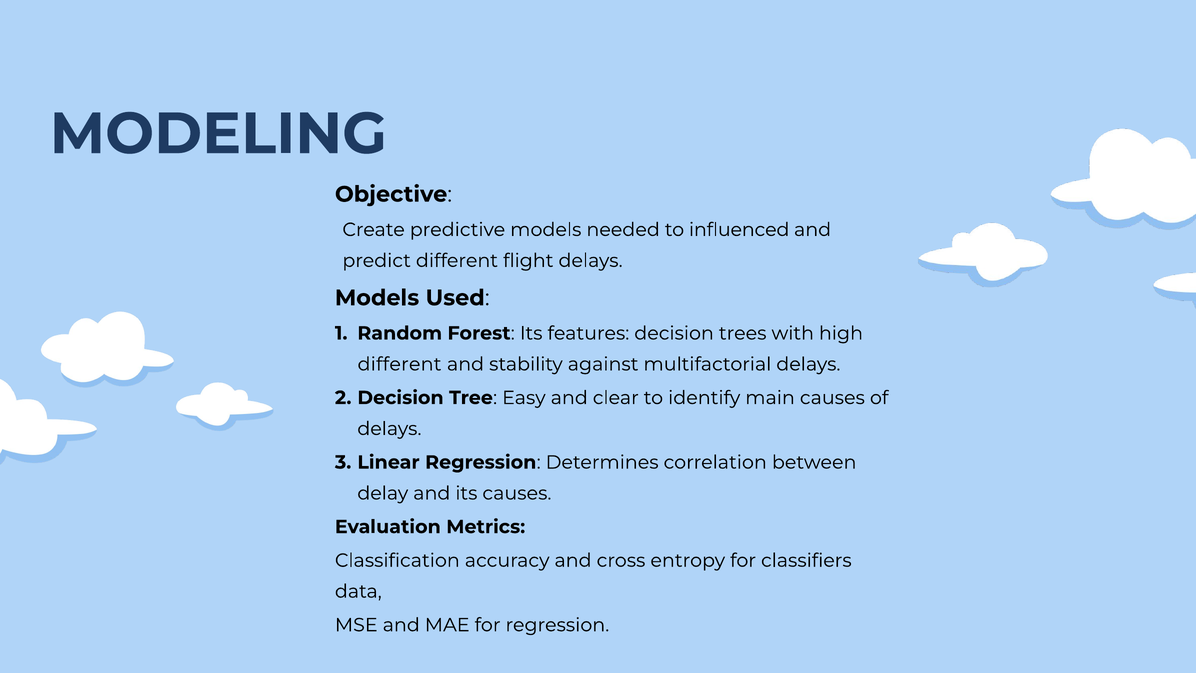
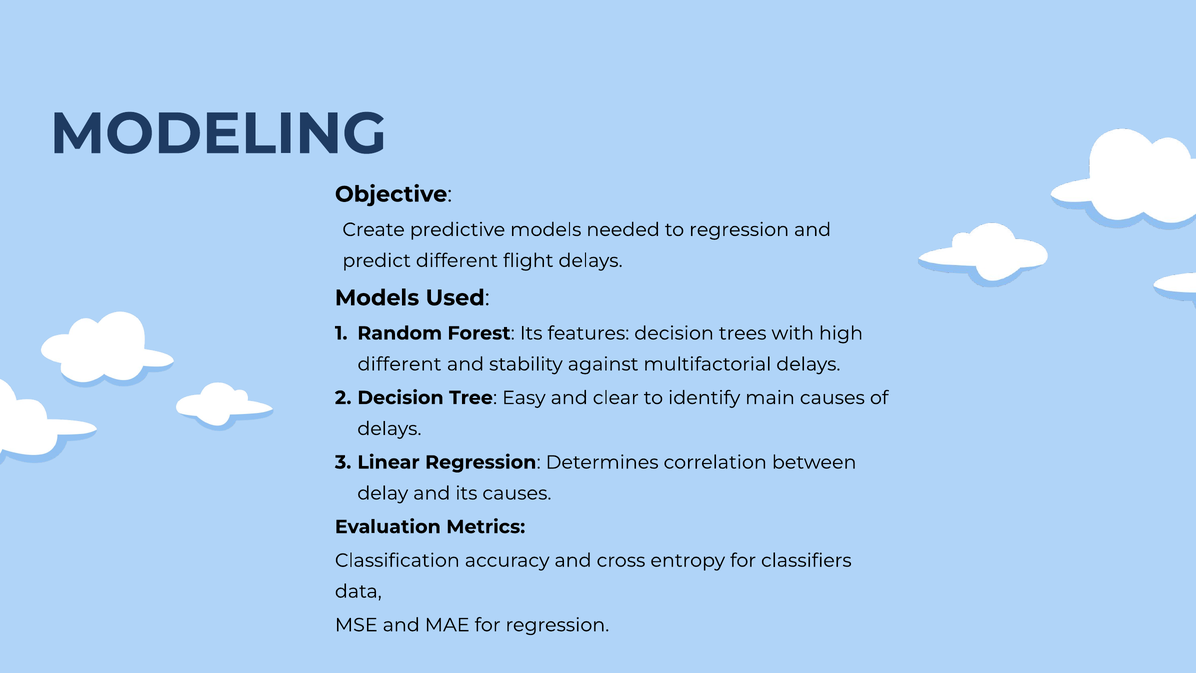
to influenced: influenced -> regression (739, 230)
